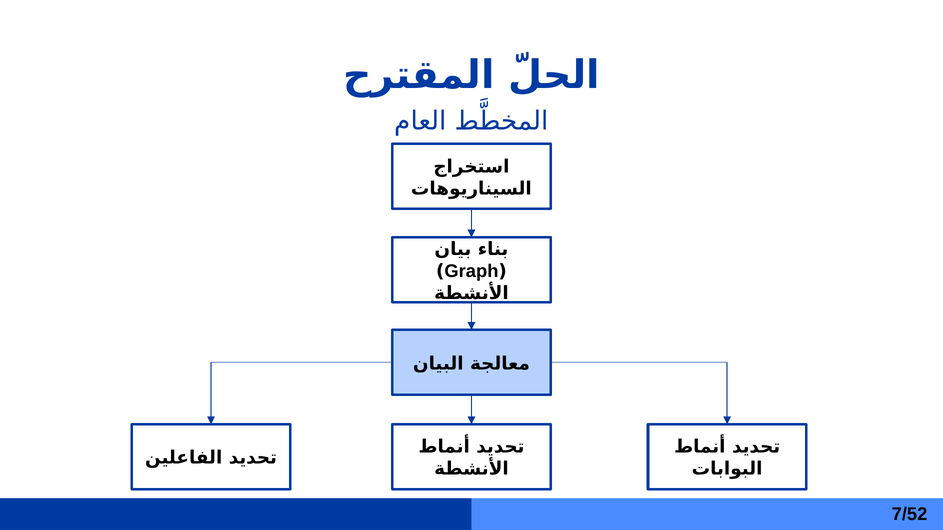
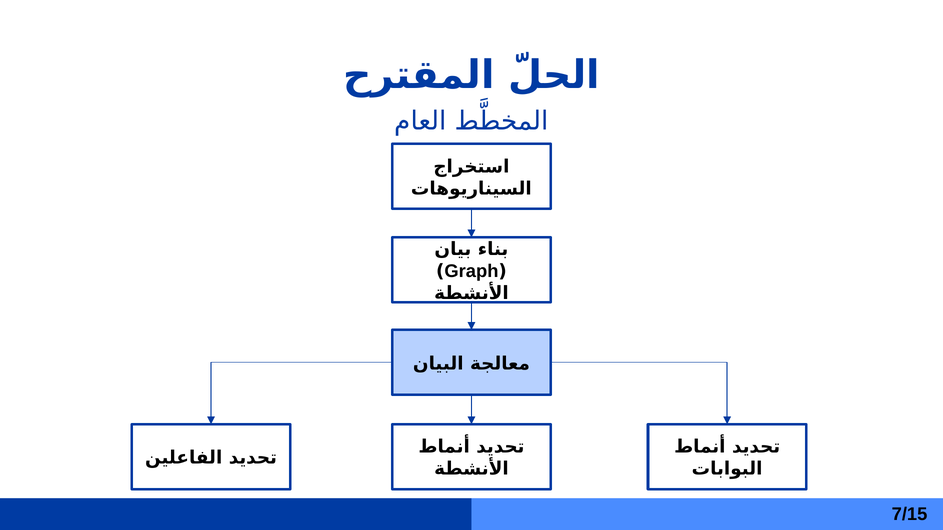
7/52: 7/52 -> 7/15 (910, 515)
